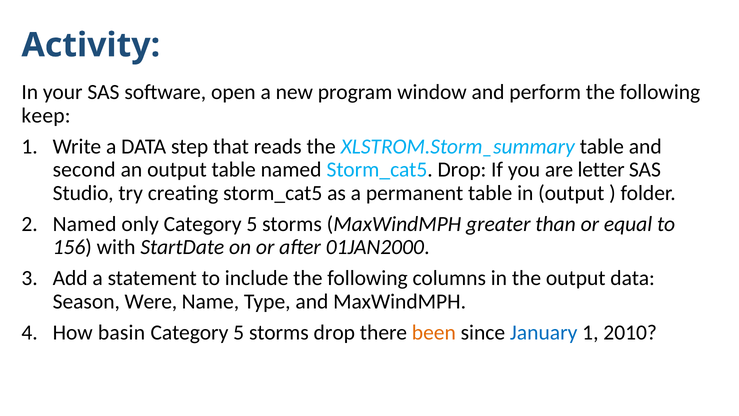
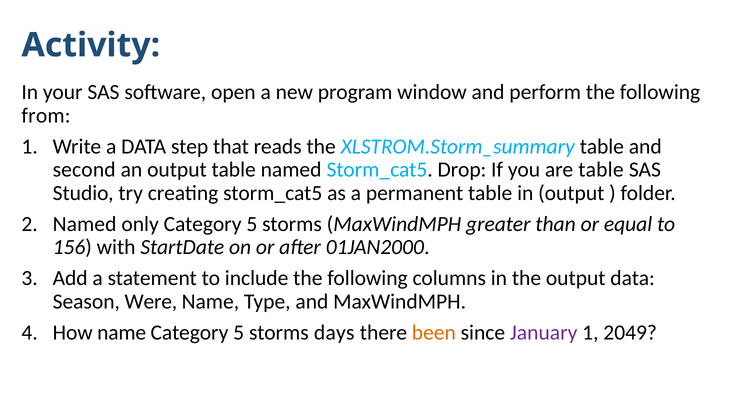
keep: keep -> from (46, 115)
are letter: letter -> table (601, 170)
How basin: basin -> name (122, 332)
storms drop: drop -> days (334, 332)
January colour: blue -> purple (544, 332)
2010: 2010 -> 2049 (630, 332)
